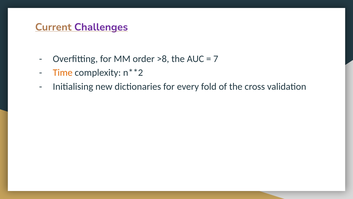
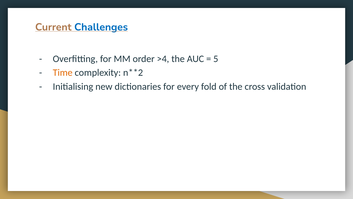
Challenges colour: purple -> blue (101, 27)
>8: >8 -> >4 (163, 59)
7: 7 -> 5 (216, 59)
